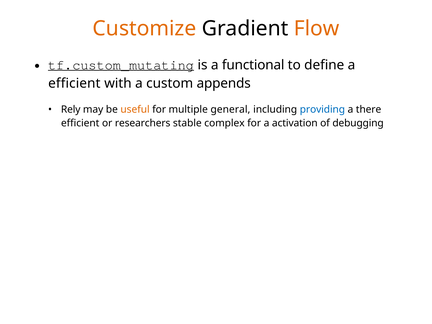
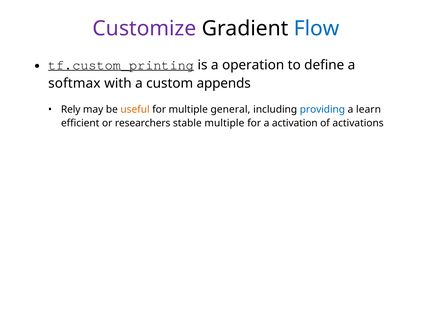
Customize colour: orange -> purple (145, 29)
Flow colour: orange -> blue (317, 29)
tf.custom_mutating: tf.custom_mutating -> tf.custom_printing (121, 65)
functional: functional -> operation (253, 65)
efficient: efficient -> softmax (74, 83)
there: there -> learn (369, 109)
stable complex: complex -> multiple (224, 123)
debugging: debugging -> activations (358, 123)
